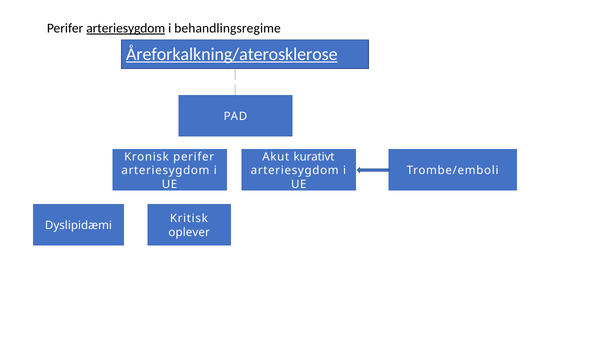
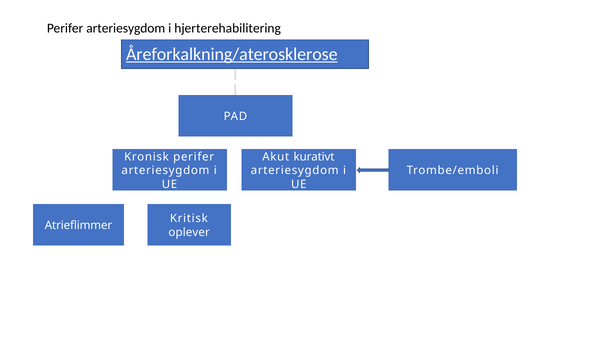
arteriesygdom underline: present -> none (126, 28)
behandlingsregime: behandlingsregime -> hjerterehabilitering (228, 28)
Dyslipidæmi: Dyslipidæmi -> Atrieflimmer (79, 225)
